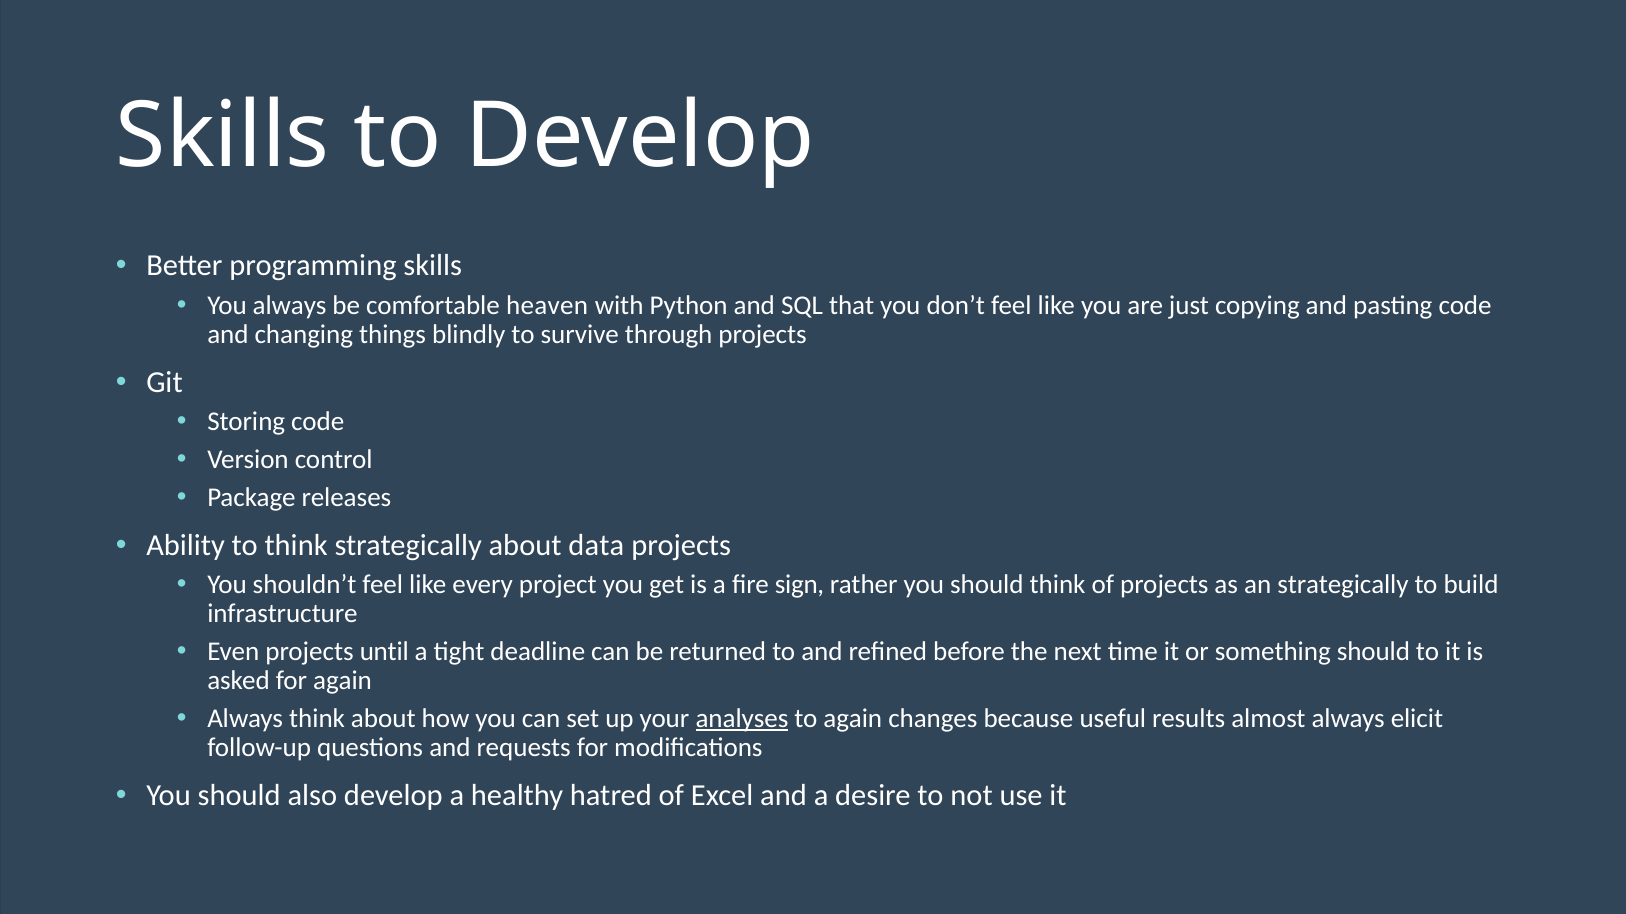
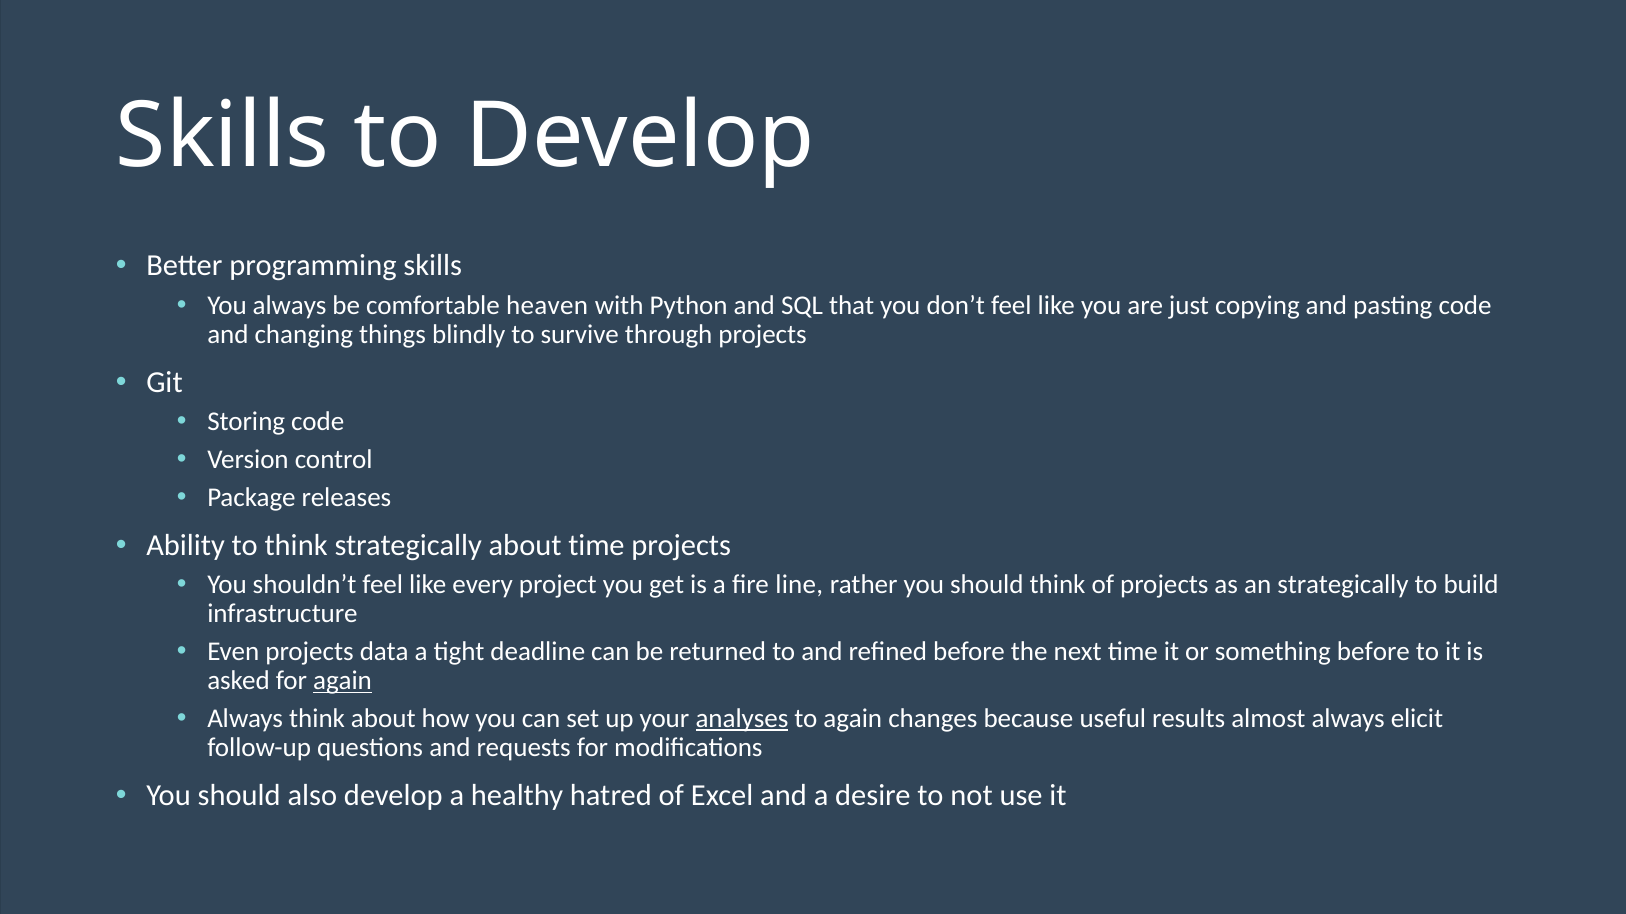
about data: data -> time (597, 546)
sign: sign -> line (799, 585)
until: until -> data (384, 652)
something should: should -> before (1373, 652)
again underline: none -> present (343, 681)
